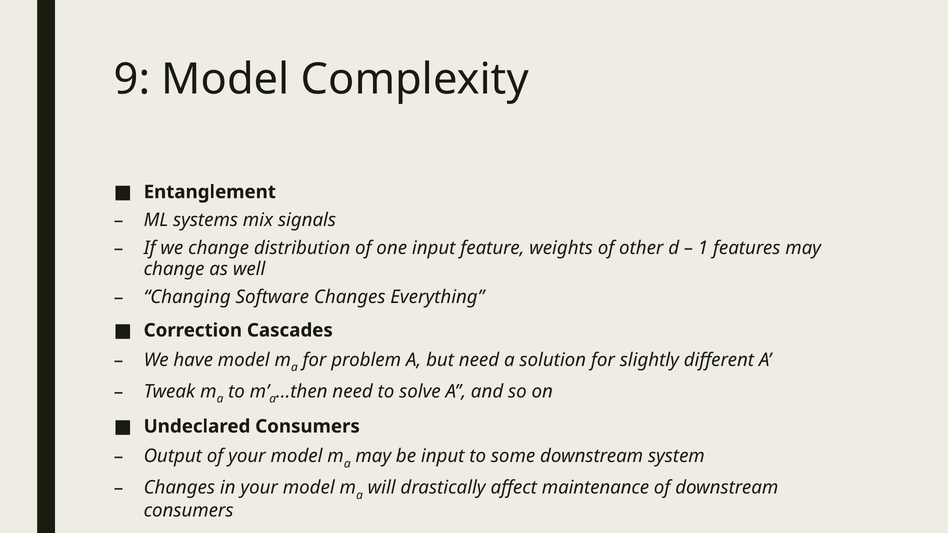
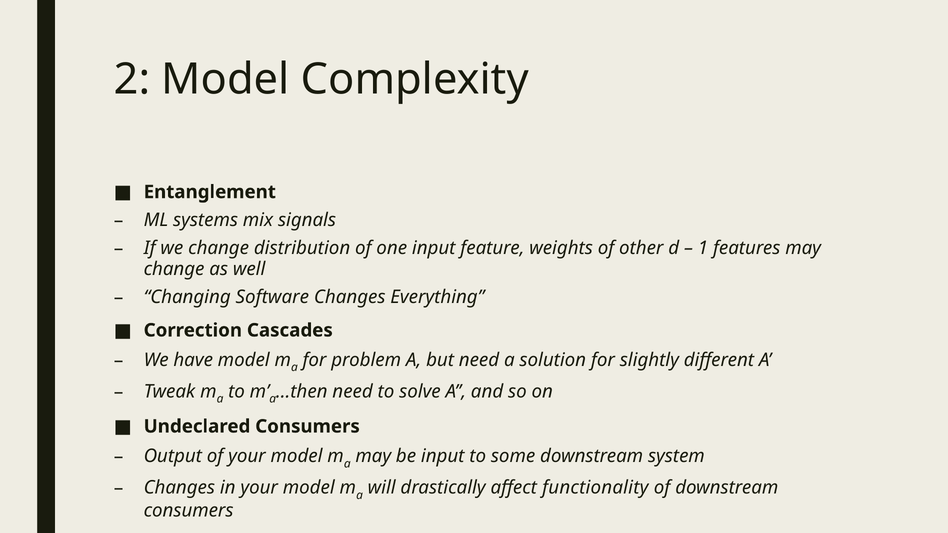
9: 9 -> 2 (132, 80)
maintenance: maintenance -> functionality (595, 488)
